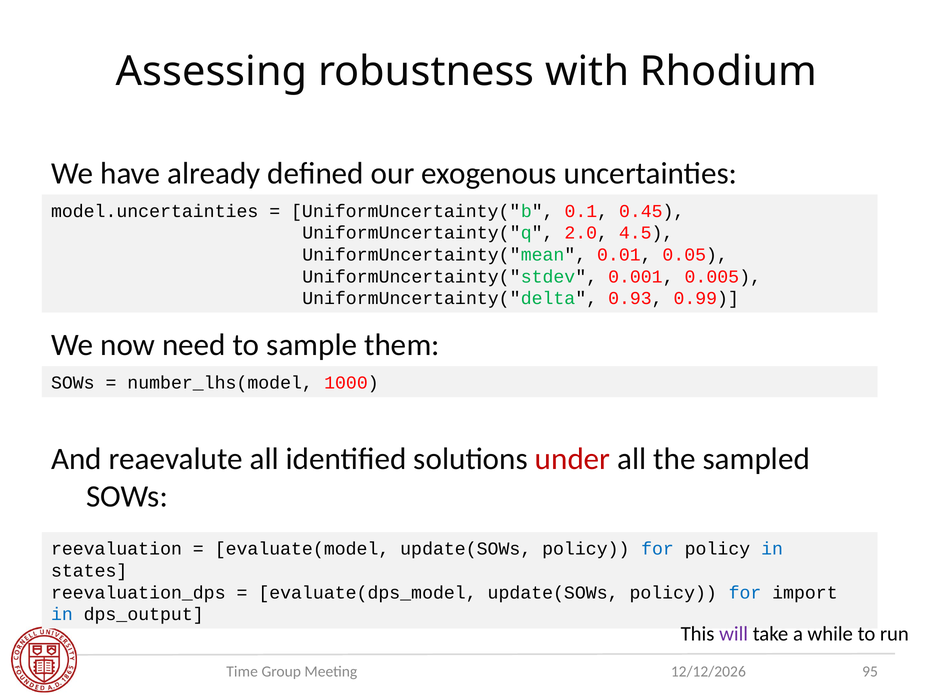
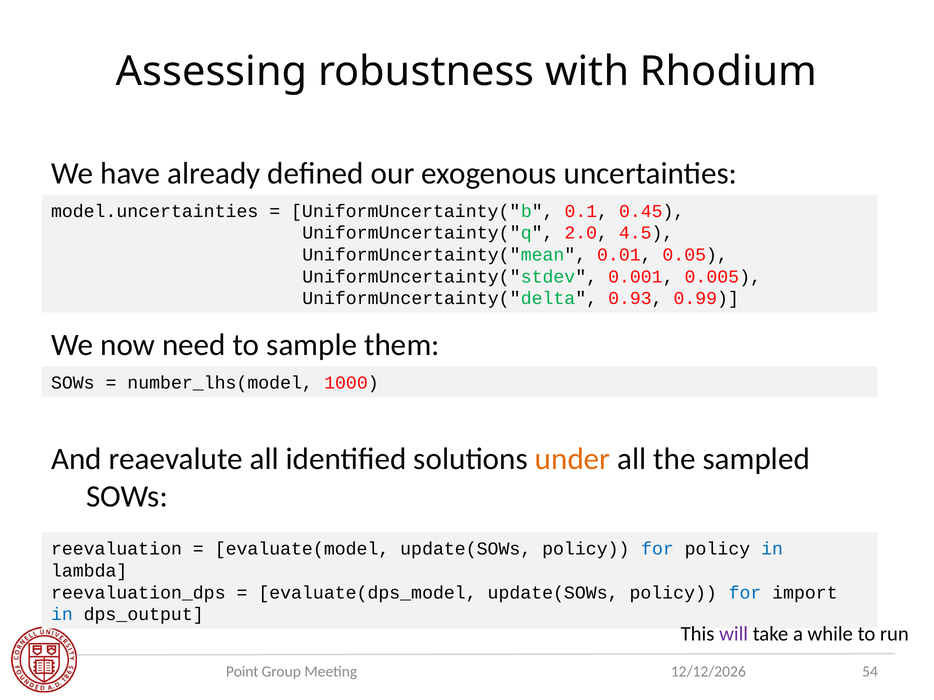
under colour: red -> orange (573, 460)
states: states -> lambda (89, 571)
Time: Time -> Point (242, 672)
95: 95 -> 54 (870, 672)
